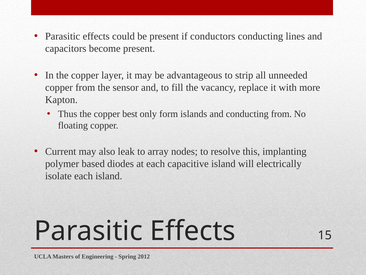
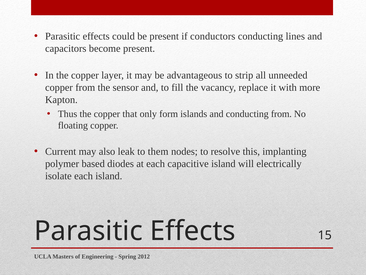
best: best -> that (130, 114)
array: array -> them (158, 151)
